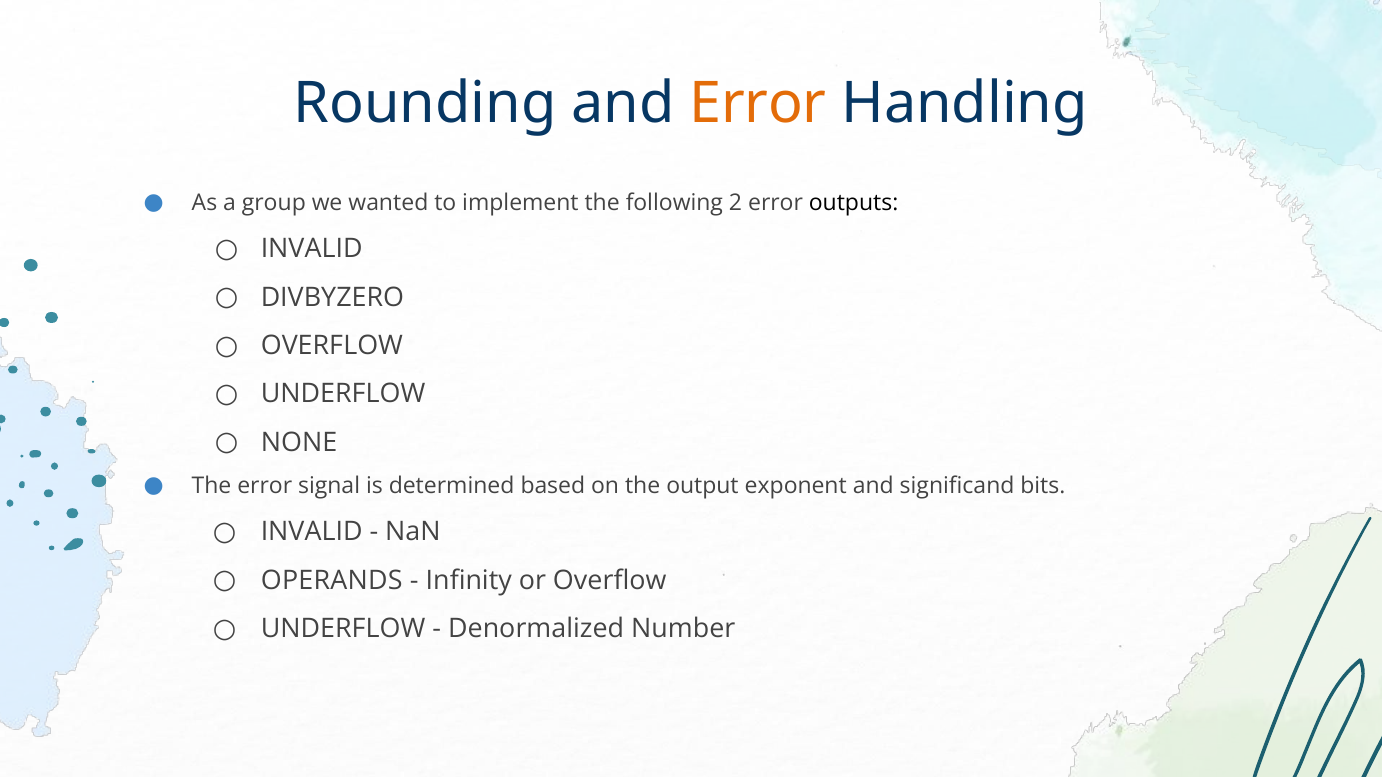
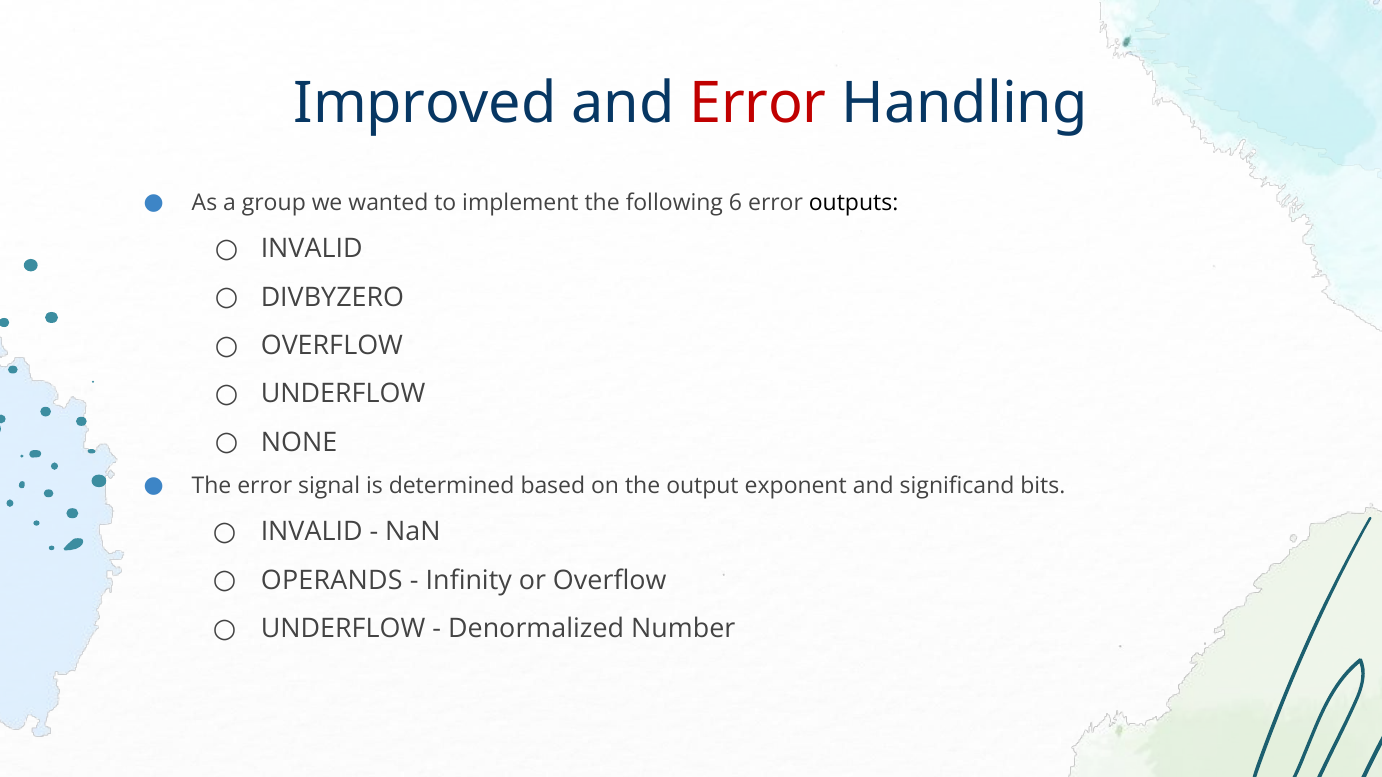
Rounding: Rounding -> Improved (425, 104)
Error colour: orange -> red (758, 104)
2: 2 -> 6 (735, 203)
